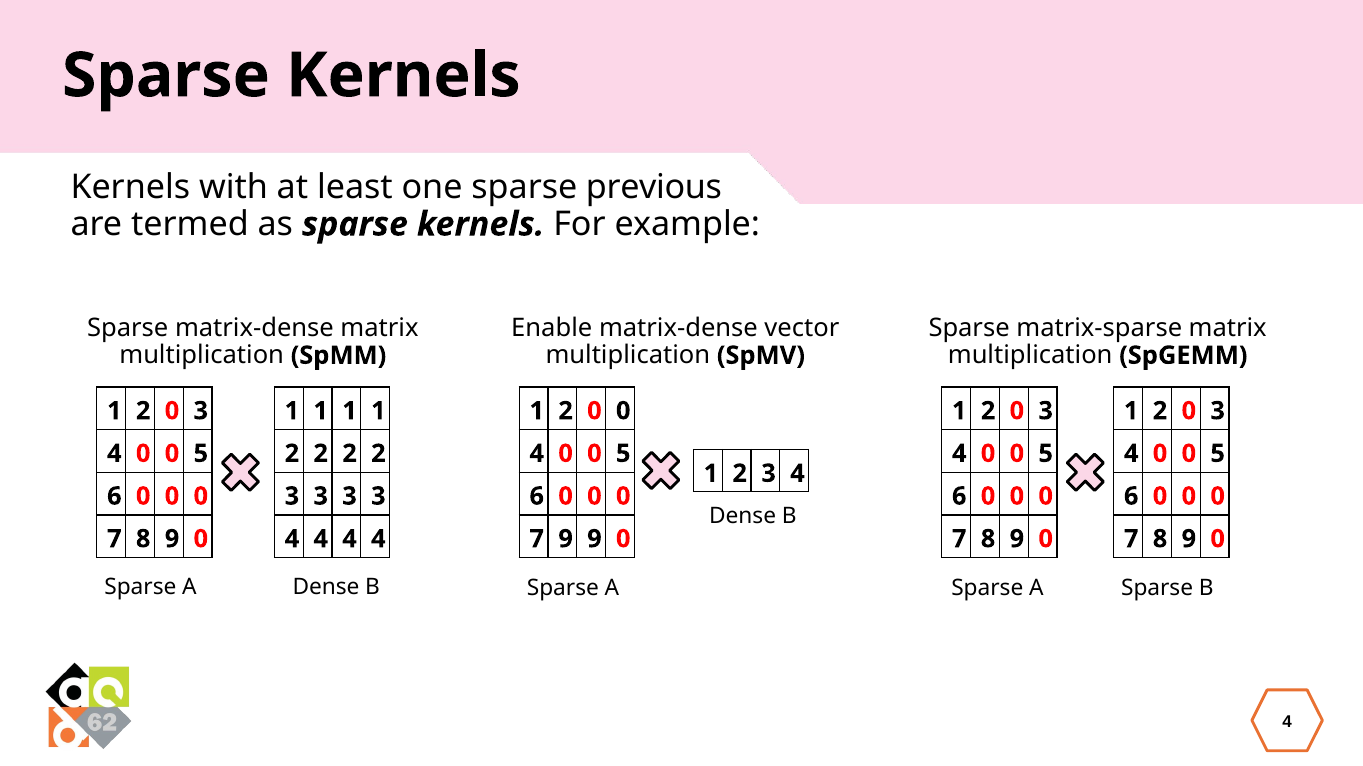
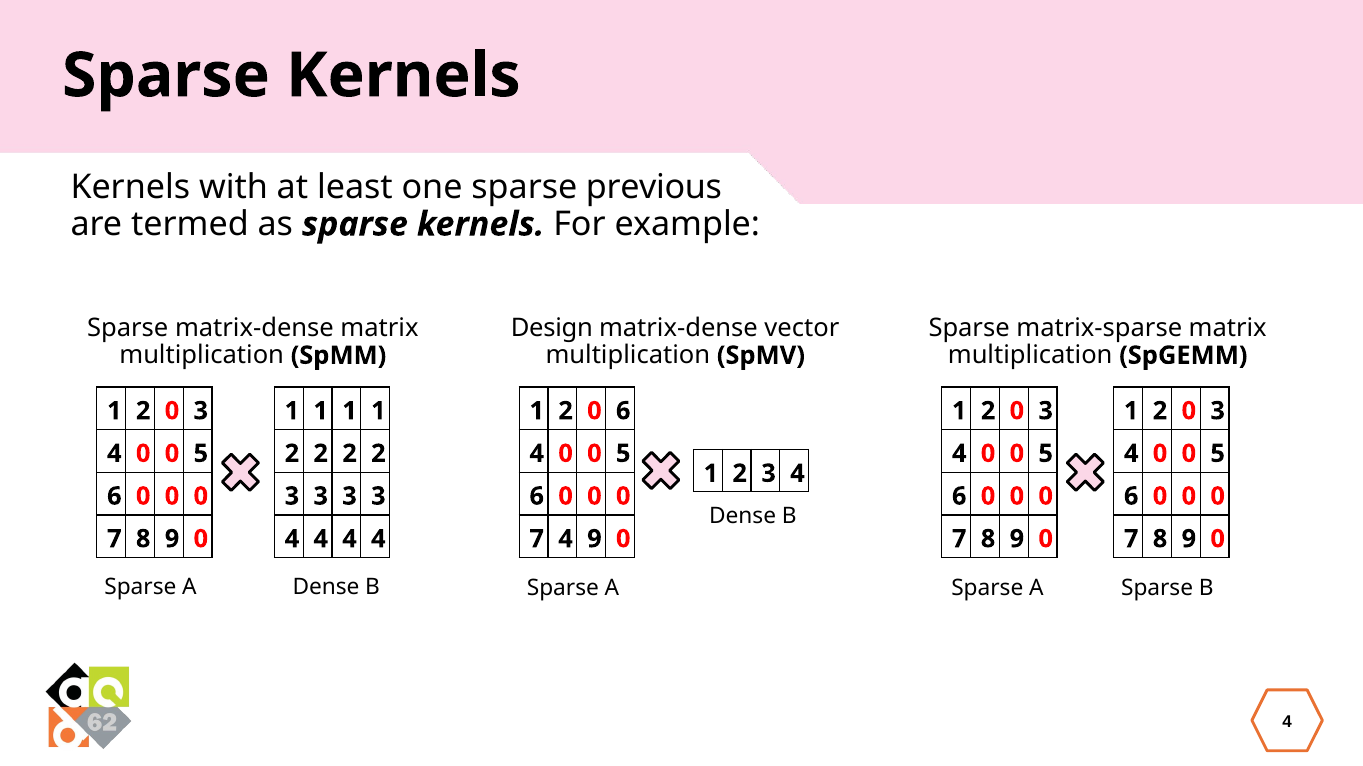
Enable: Enable -> Design (552, 328)
2 0 0: 0 -> 6 (623, 411)
7 9: 9 -> 4 (566, 539)
